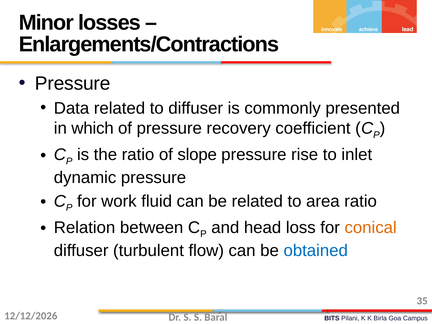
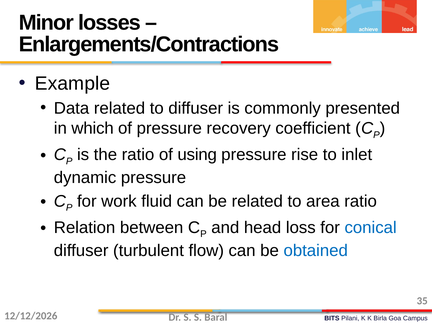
Pressure: Pressure -> Example (73, 83)
slope: slope -> using (197, 155)
conical colour: orange -> blue (371, 228)
